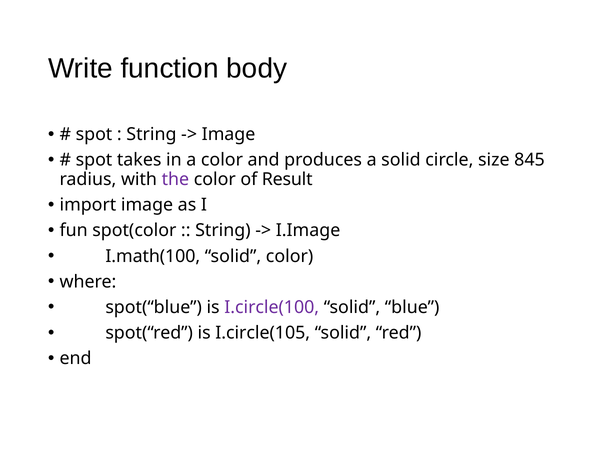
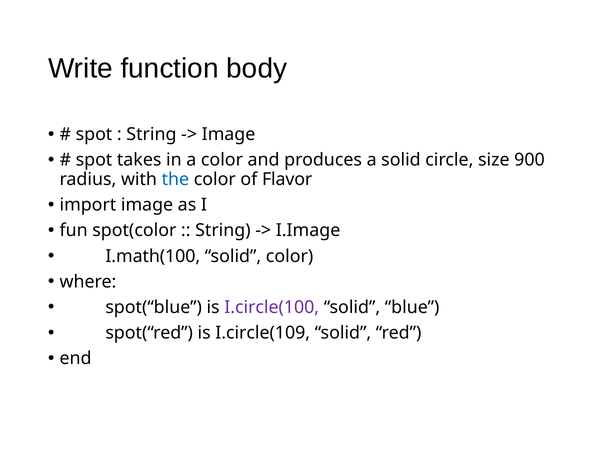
845: 845 -> 900 (530, 160)
the colour: purple -> blue (175, 179)
Result: Result -> Flavor (287, 179)
I.circle(105: I.circle(105 -> I.circle(109 (263, 333)
